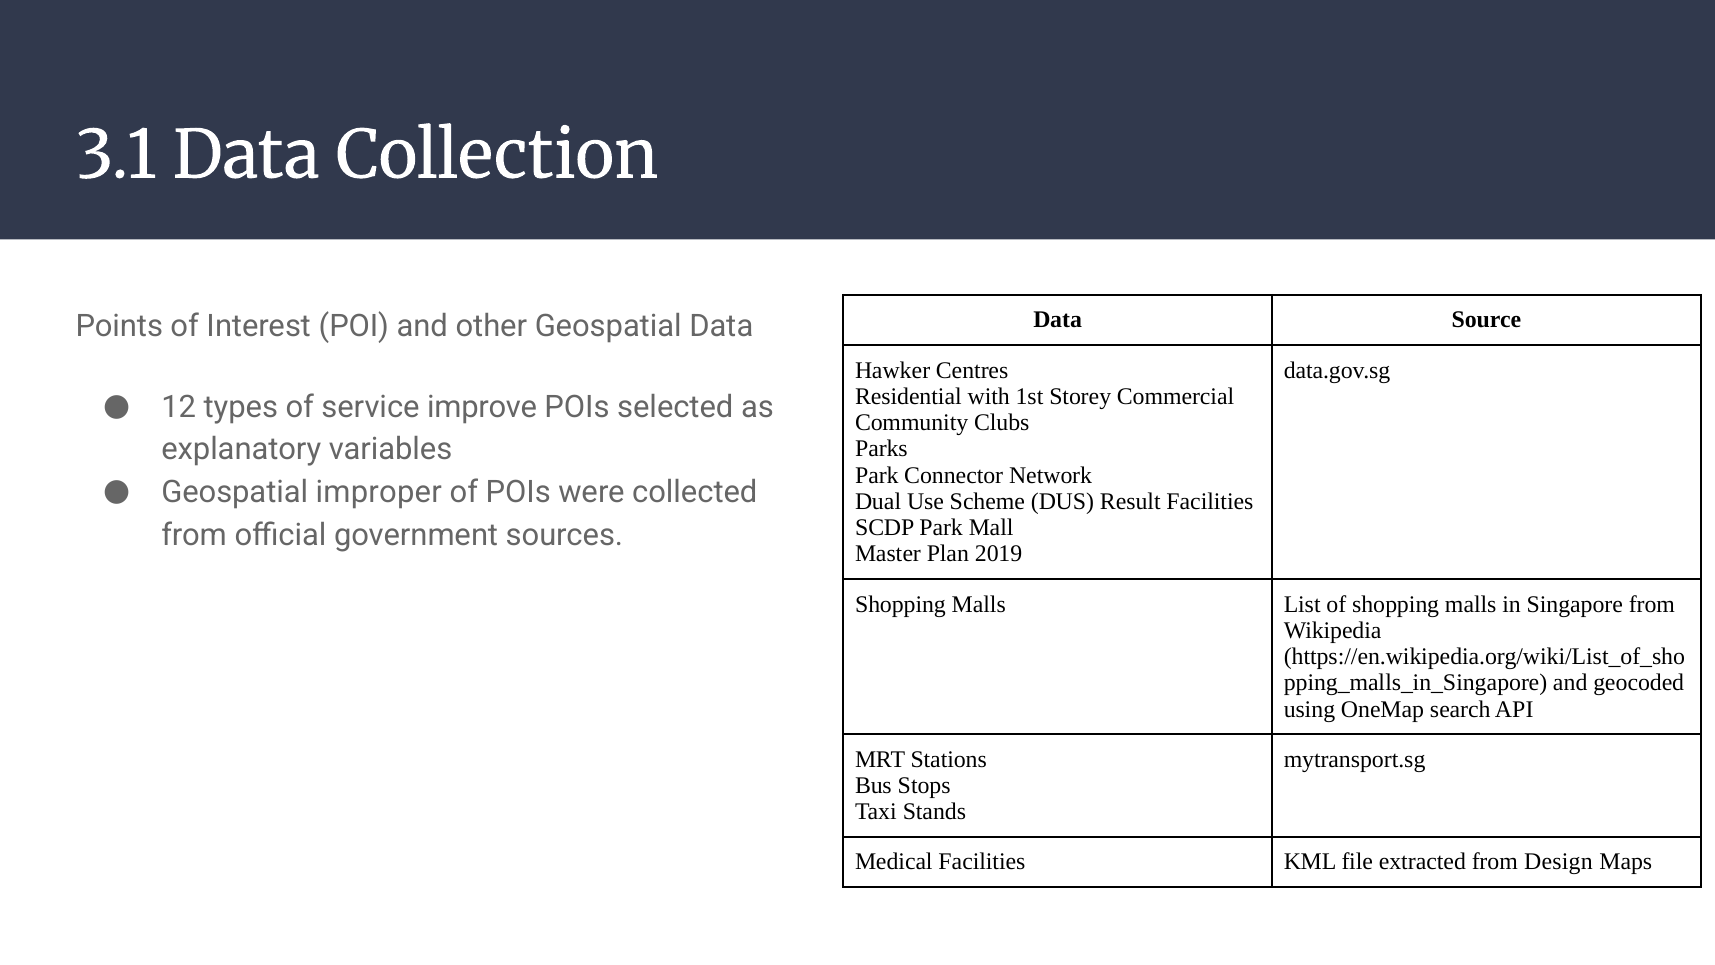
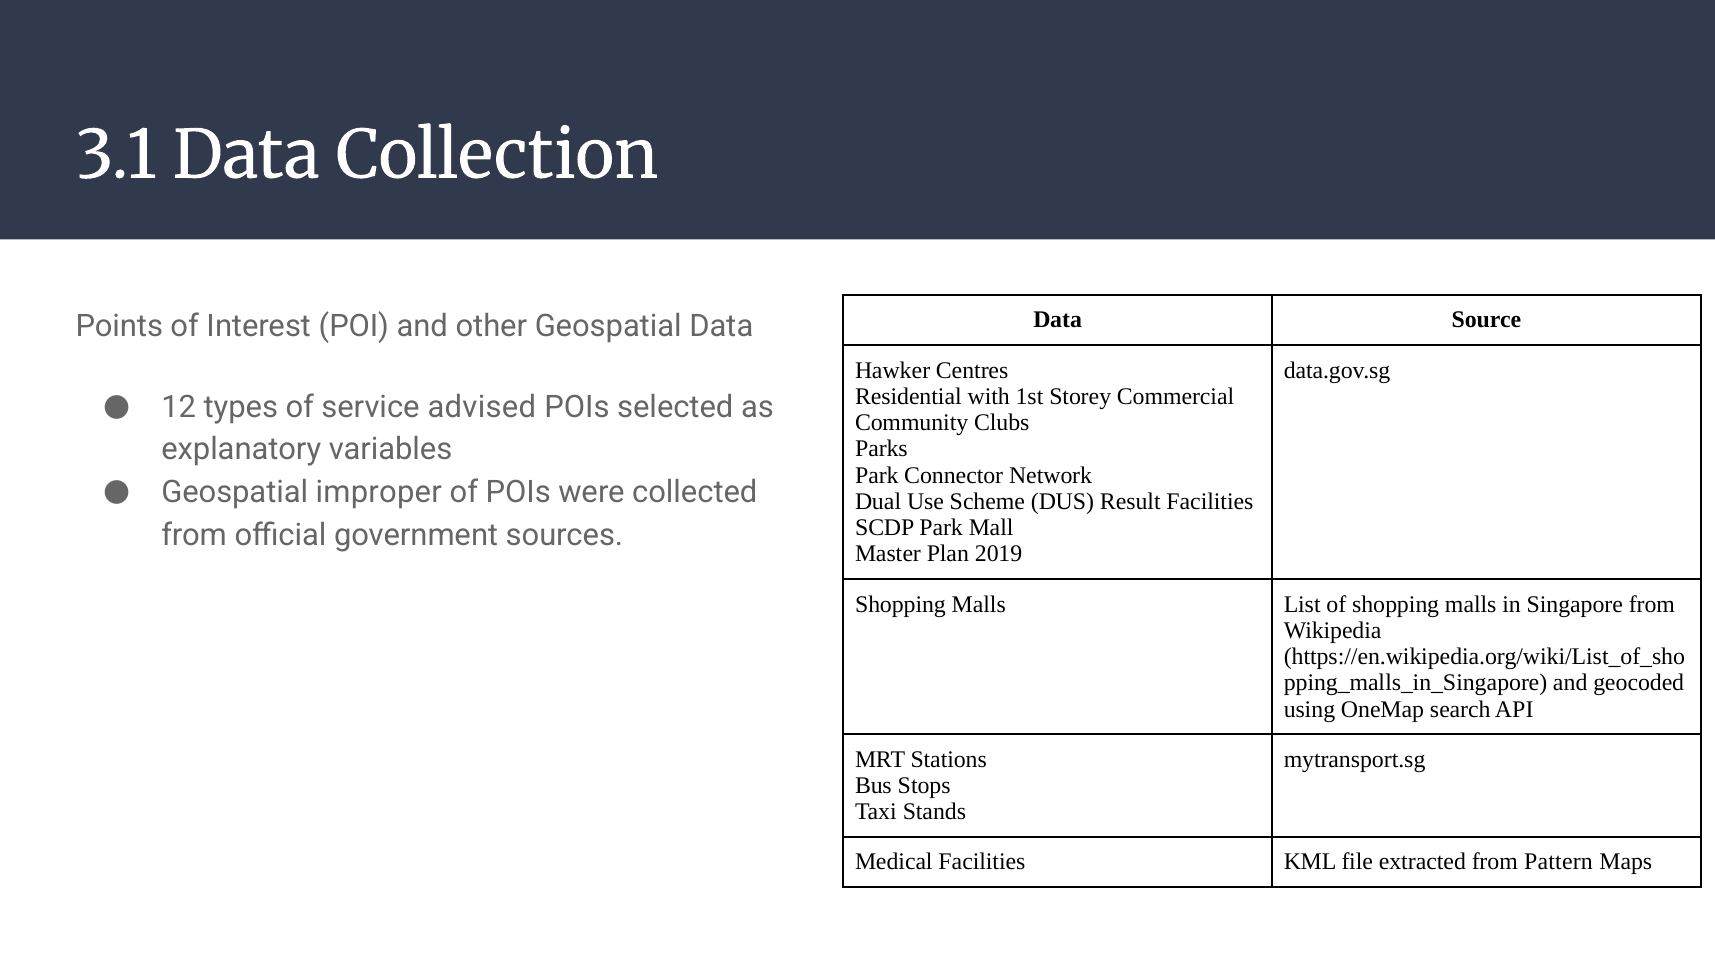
improve: improve -> advised (482, 407)
Design: Design -> Pattern (1558, 862)
